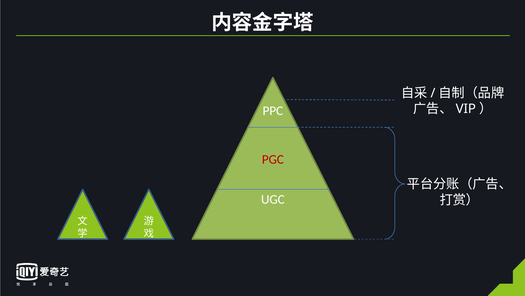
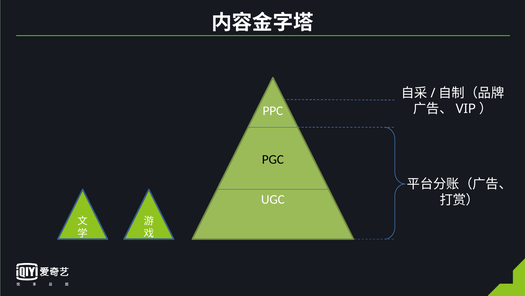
PGC colour: red -> black (273, 159)
